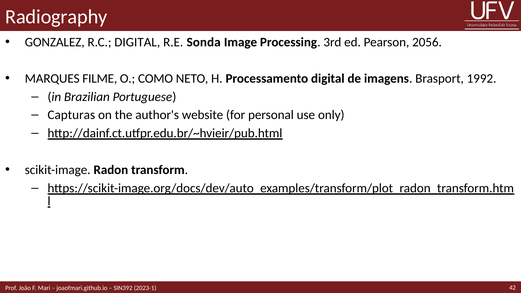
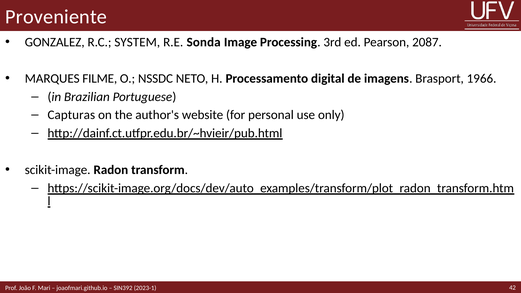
Radiography: Radiography -> Proveniente (56, 17)
R.C DIGITAL: DIGITAL -> SYSTEM (137, 42)
2056: 2056 -> 2087 (427, 42)
COMO: COMO -> NSSDC (156, 79)
1992: 1992 -> 1966 (482, 79)
